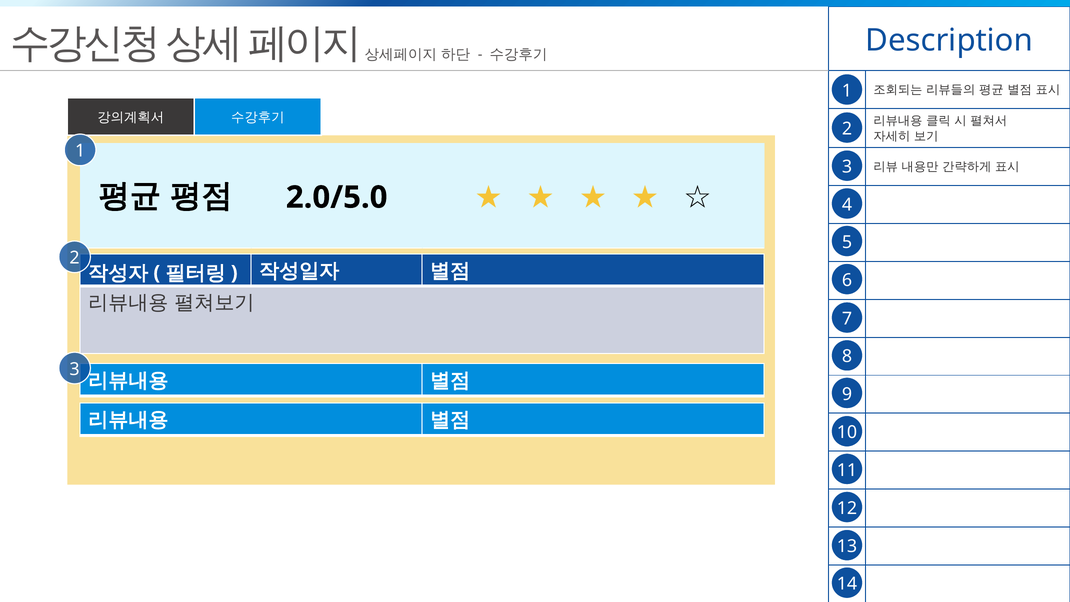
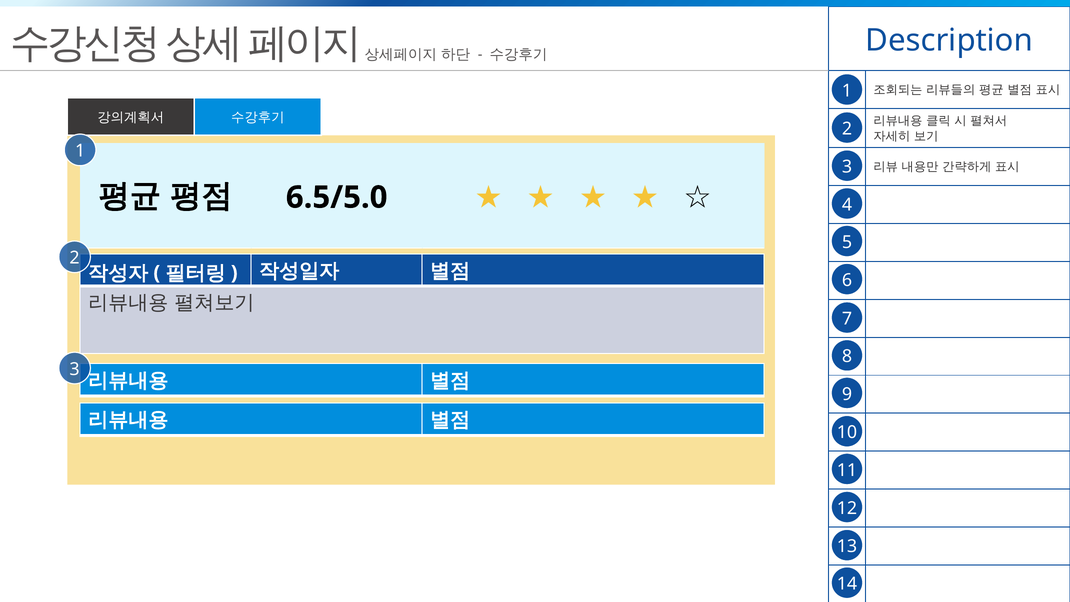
2.0/5.0: 2.0/5.0 -> 6.5/5.0 (337, 197)
